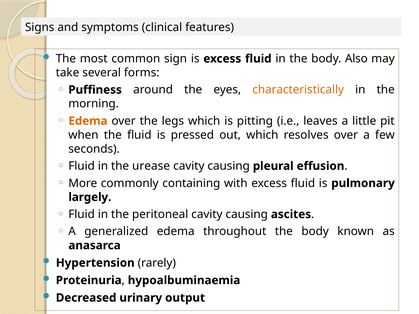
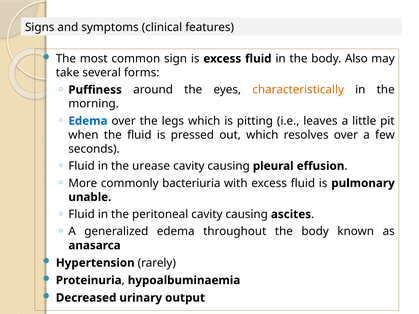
Edema colour: orange -> blue (88, 121)
containing: containing -> bacteriuria (191, 183)
largely: largely -> unable (90, 197)
